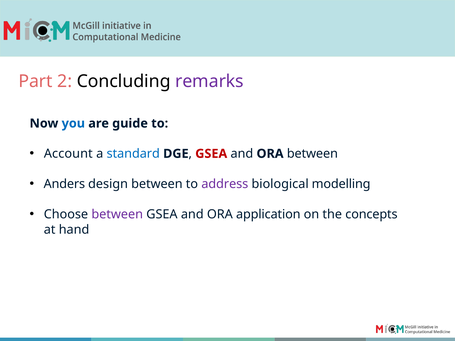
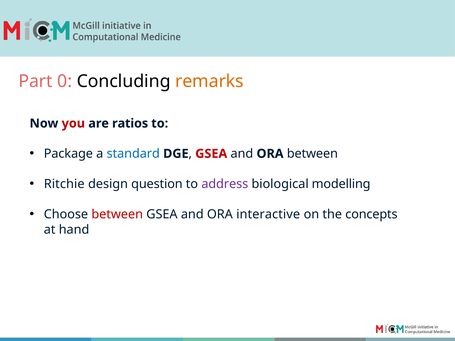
2: 2 -> 0 (65, 81)
remarks colour: purple -> orange (209, 81)
you colour: blue -> red (73, 123)
guide: guide -> ratios (130, 123)
Account: Account -> Package (68, 154)
Anders: Anders -> Ritchie (64, 184)
design between: between -> question (157, 184)
between colour: purple -> red (117, 214)
application: application -> interactive (268, 214)
